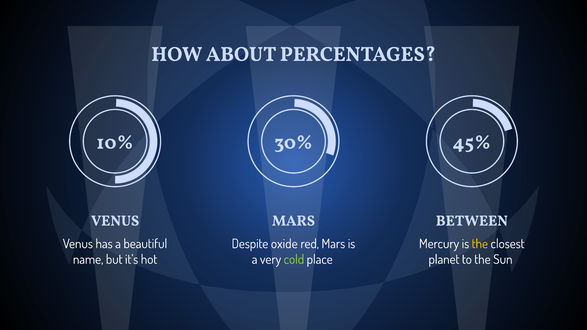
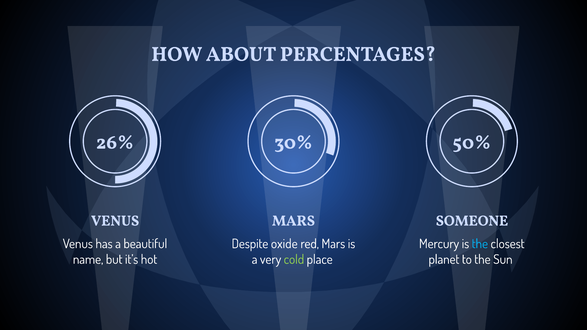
10%: 10% -> 26% (115, 142)
45%: 45% -> 50% (472, 142)
BETWEEN: BETWEEN -> SOMEONE (472, 221)
the colour: yellow -> light blue (480, 244)
